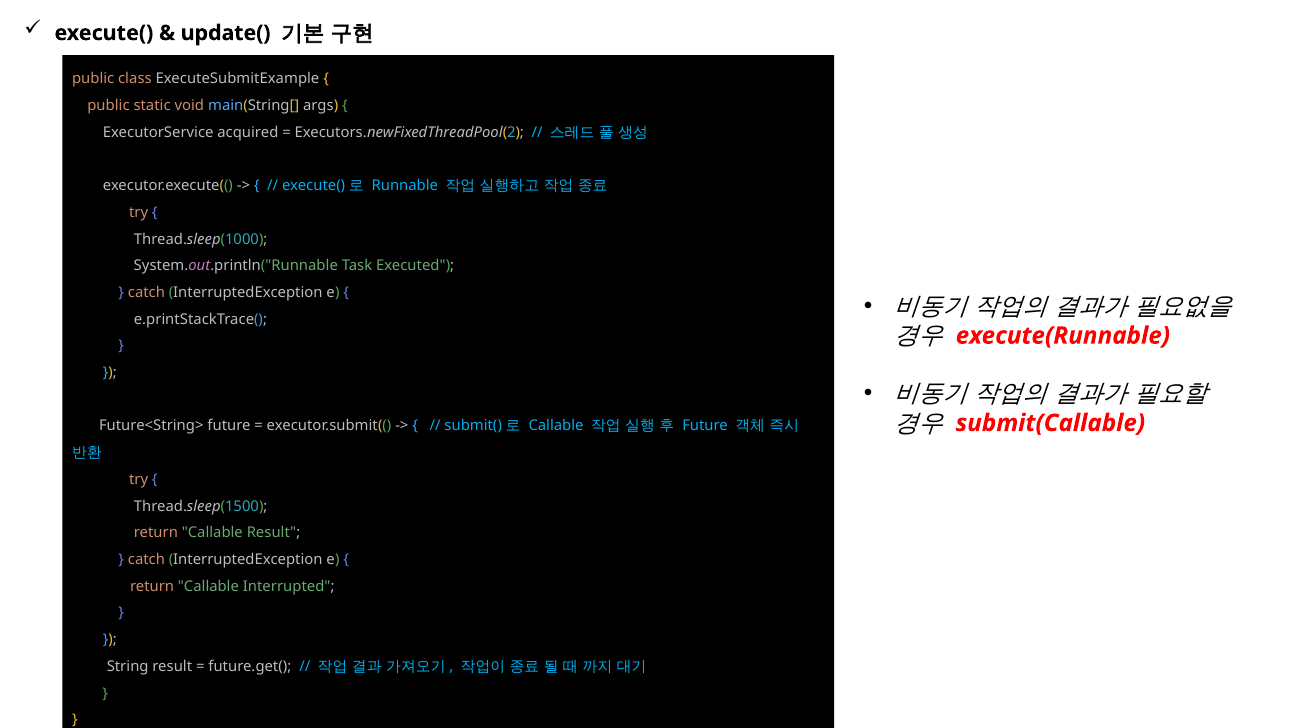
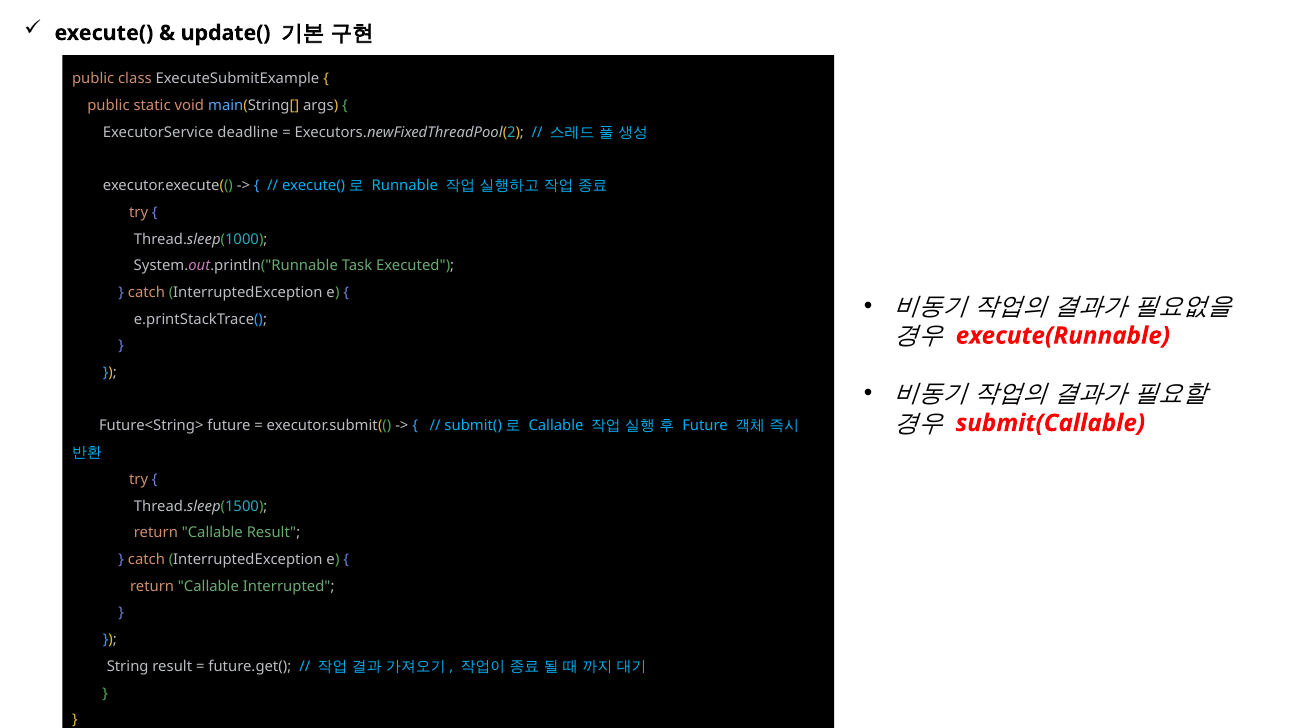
acquired: acquired -> deadline (248, 132)
